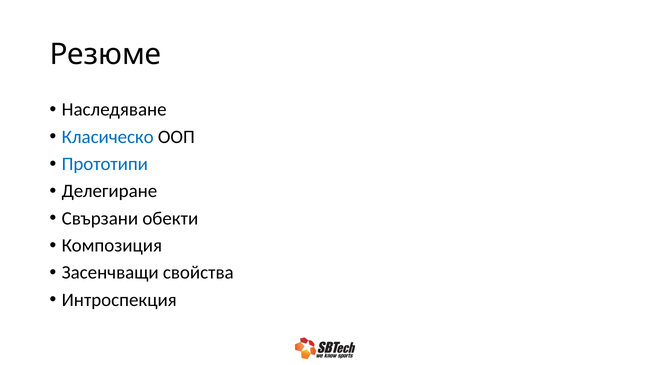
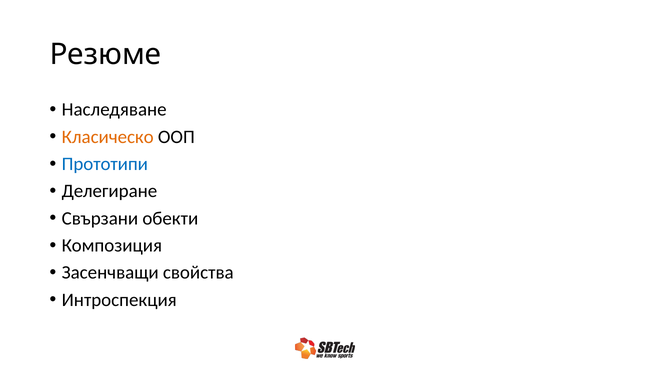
Класическо colour: blue -> orange (108, 137)
